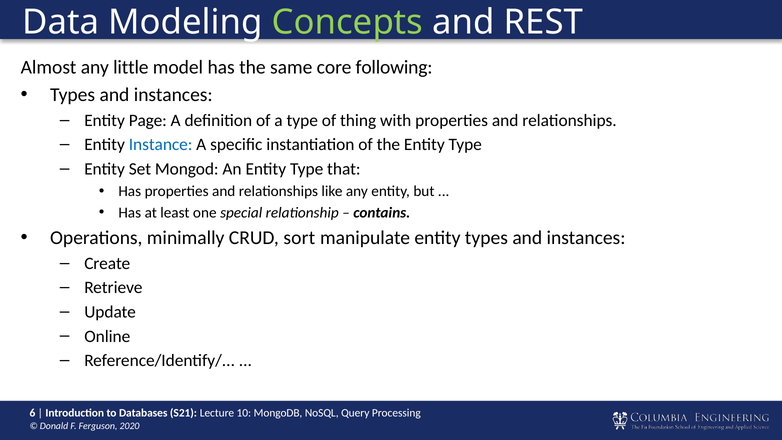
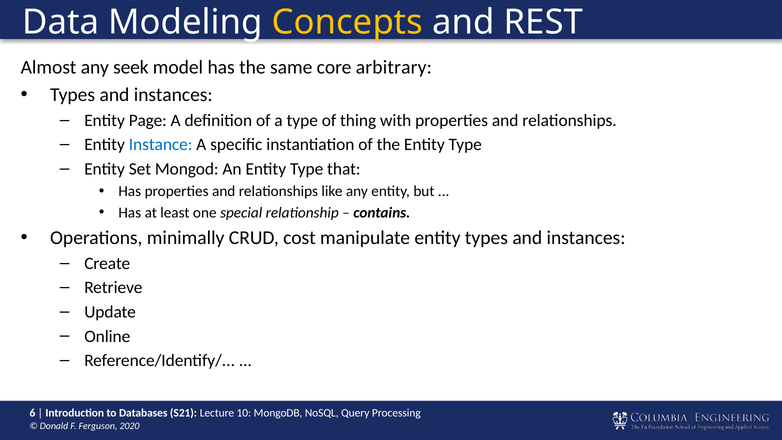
Concepts colour: light green -> yellow (347, 23)
little: little -> seek (131, 67)
following: following -> arbitrary (394, 67)
sort: sort -> cost (299, 238)
